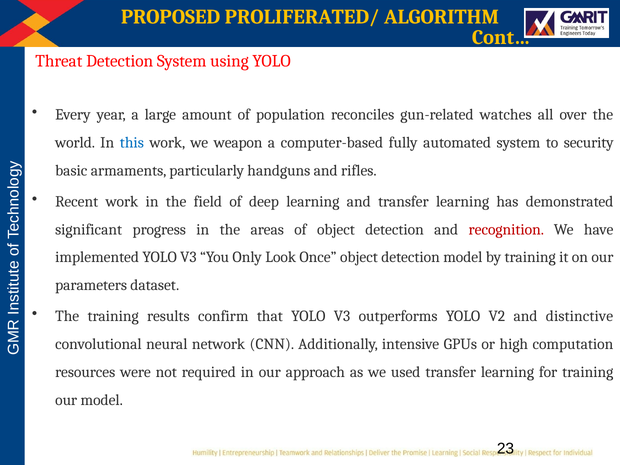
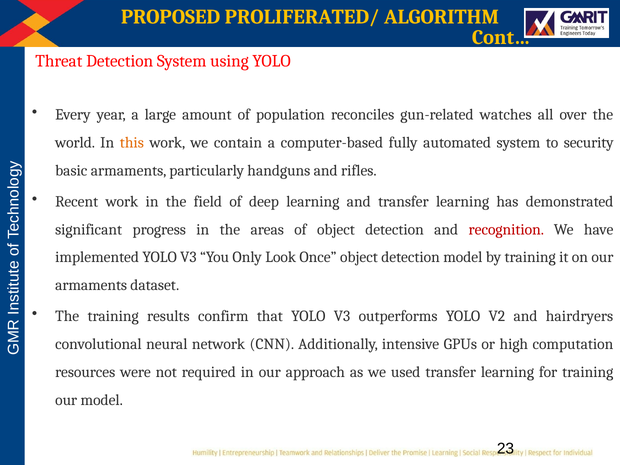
this colour: blue -> orange (132, 143)
weapon: weapon -> contain (238, 143)
parameters: parameters -> armaments (91, 285)
distinctive: distinctive -> hairdryers (580, 316)
